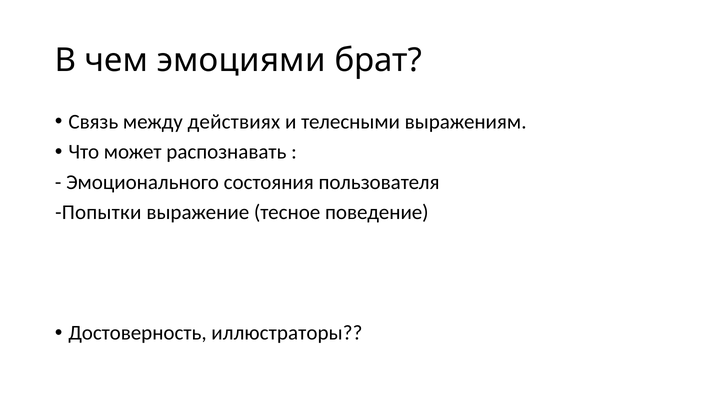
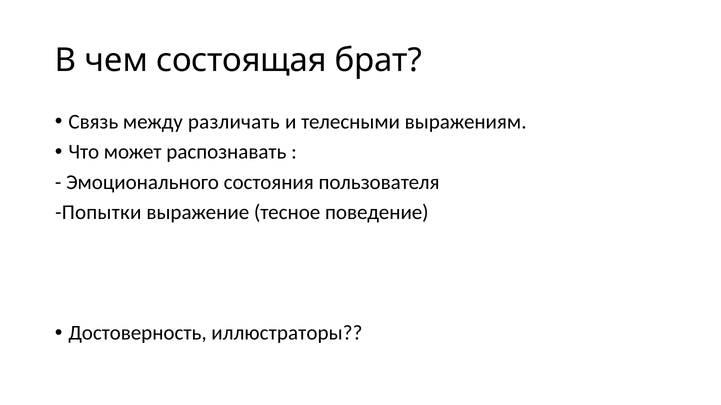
эмоциями: эмоциями -> состоящая (241, 61)
действиях: действиях -> различать (234, 122)
